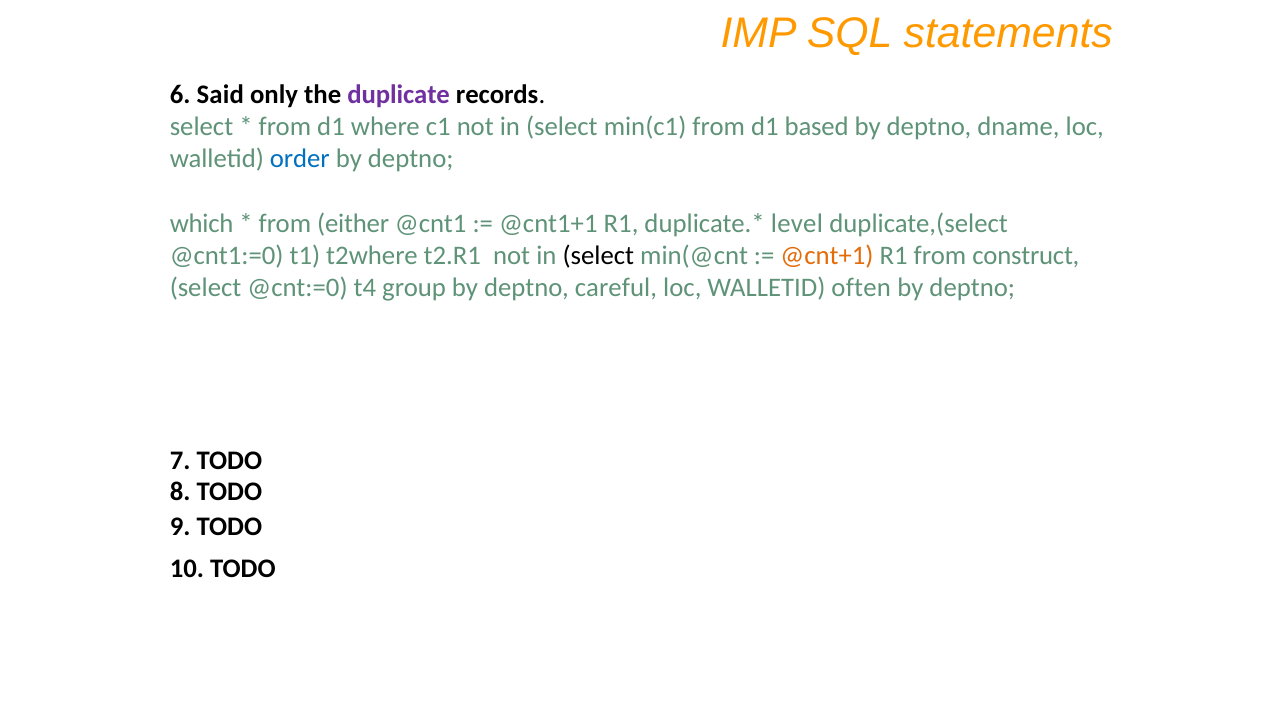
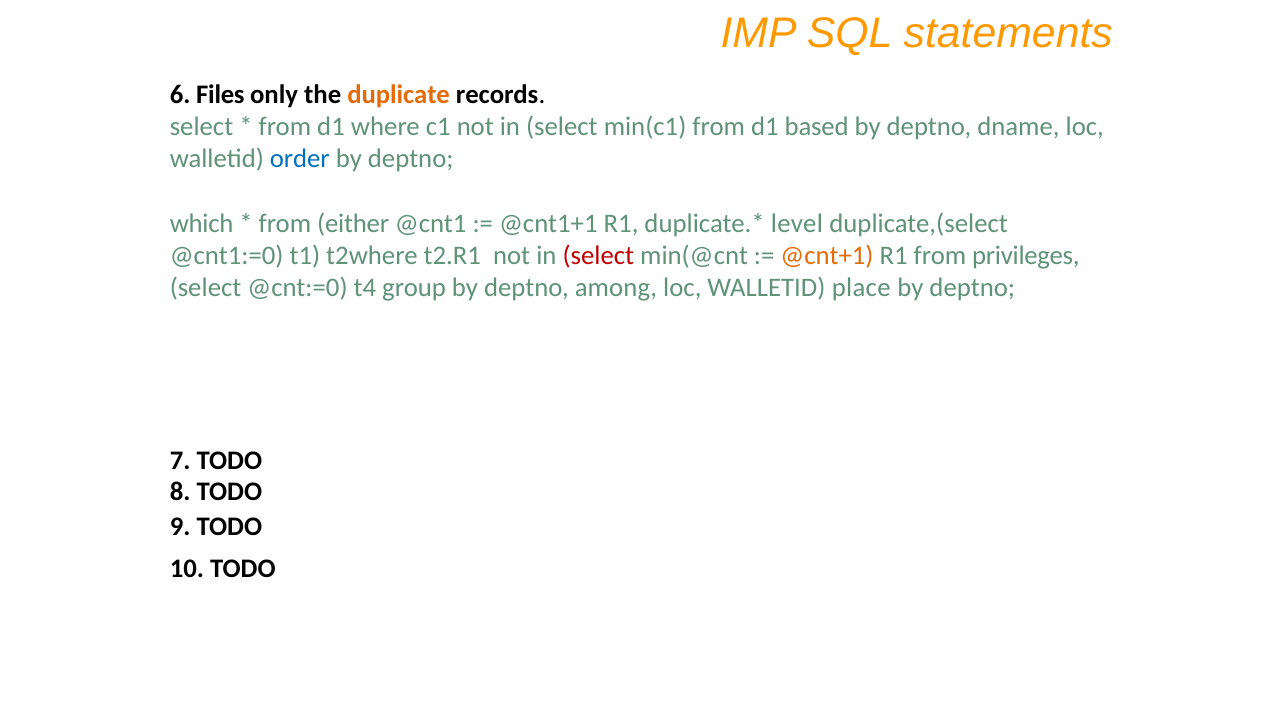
Said: Said -> Files (220, 95)
duplicate colour: purple -> orange (399, 95)
select colour: black -> red (598, 255)
construct: construct -> privileges (1026, 255)
careful: careful -> among (616, 287)
often: often -> place (861, 287)
